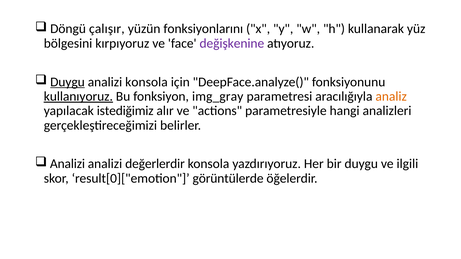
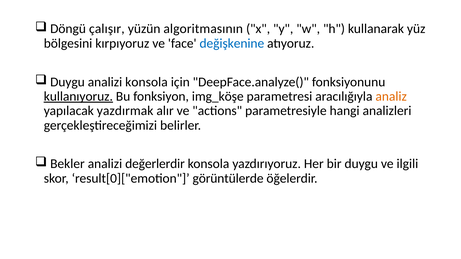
fonksiyonlarını: fonksiyonlarını -> algoritmasının (203, 29)
değişkenine colour: purple -> blue (232, 43)
Duygu underline: present -> none (67, 82)
img_gray: img_gray -> img_köşe (218, 96)
istediğimiz: istediğimiz -> yazdırmak (125, 111)
Analizi: Analizi -> Bekler (67, 164)
